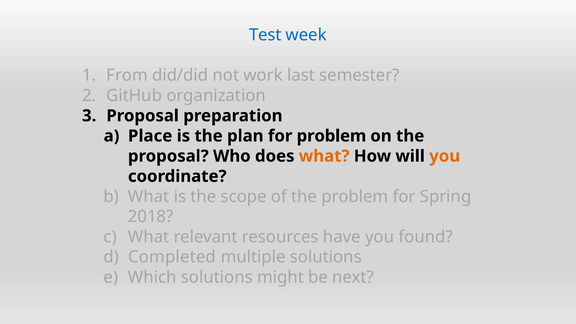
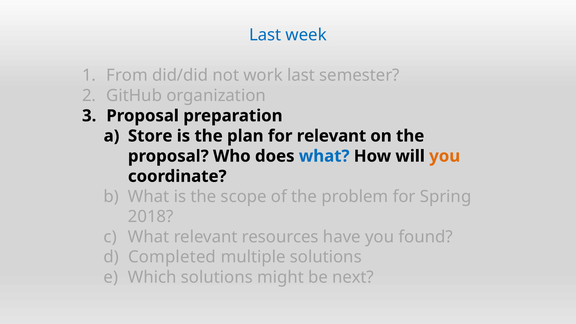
Test: Test -> Last (265, 35)
Place: Place -> Store (150, 136)
for problem: problem -> relevant (331, 136)
what colour: orange -> blue (324, 156)
